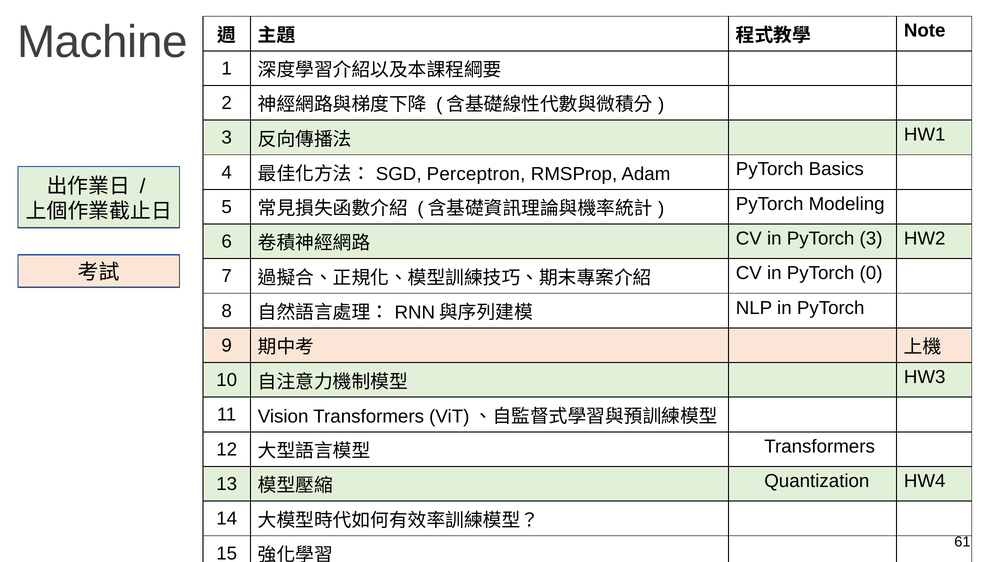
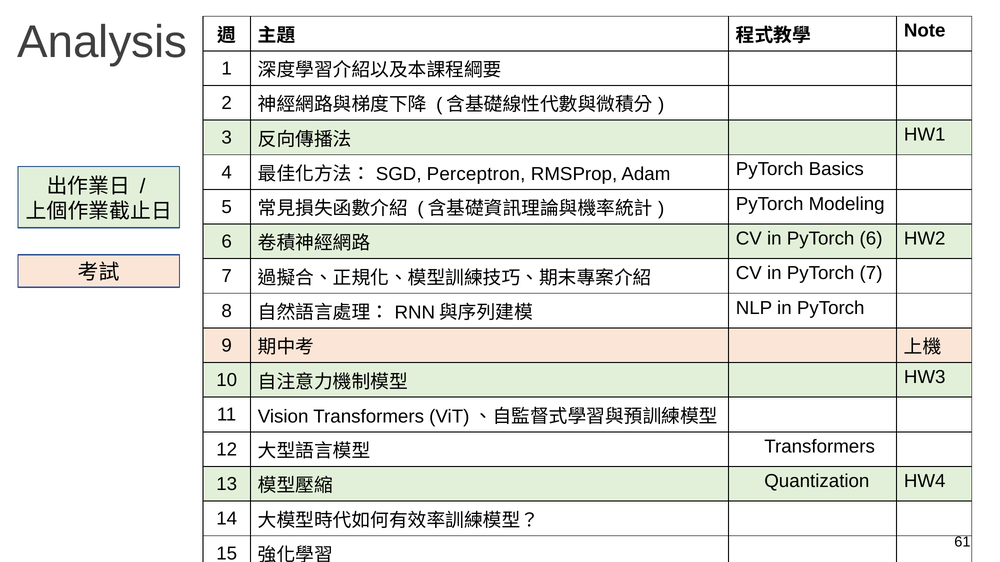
Machine: Machine -> Analysis (102, 42)
PyTorch 3: 3 -> 6 (871, 239)
PyTorch 0: 0 -> 7 (871, 273)
